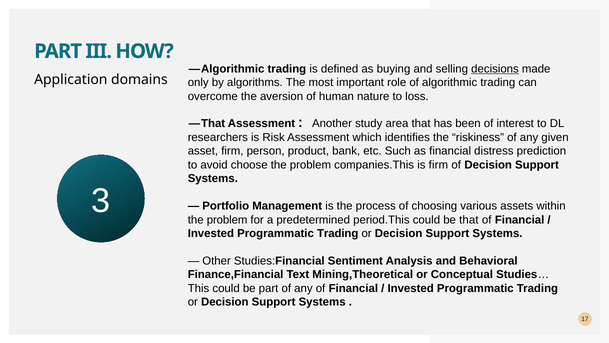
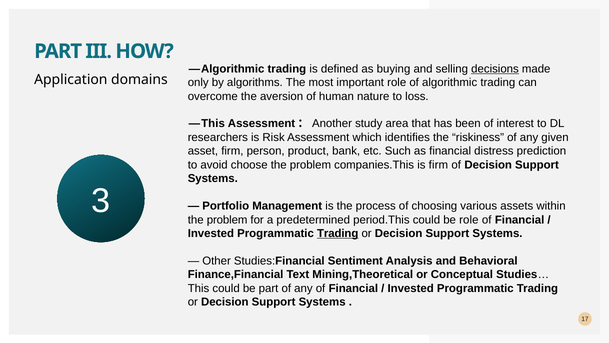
That: That -> This (213, 124)
be that: that -> role (469, 219)
Trading underline: none -> present (338, 233)
